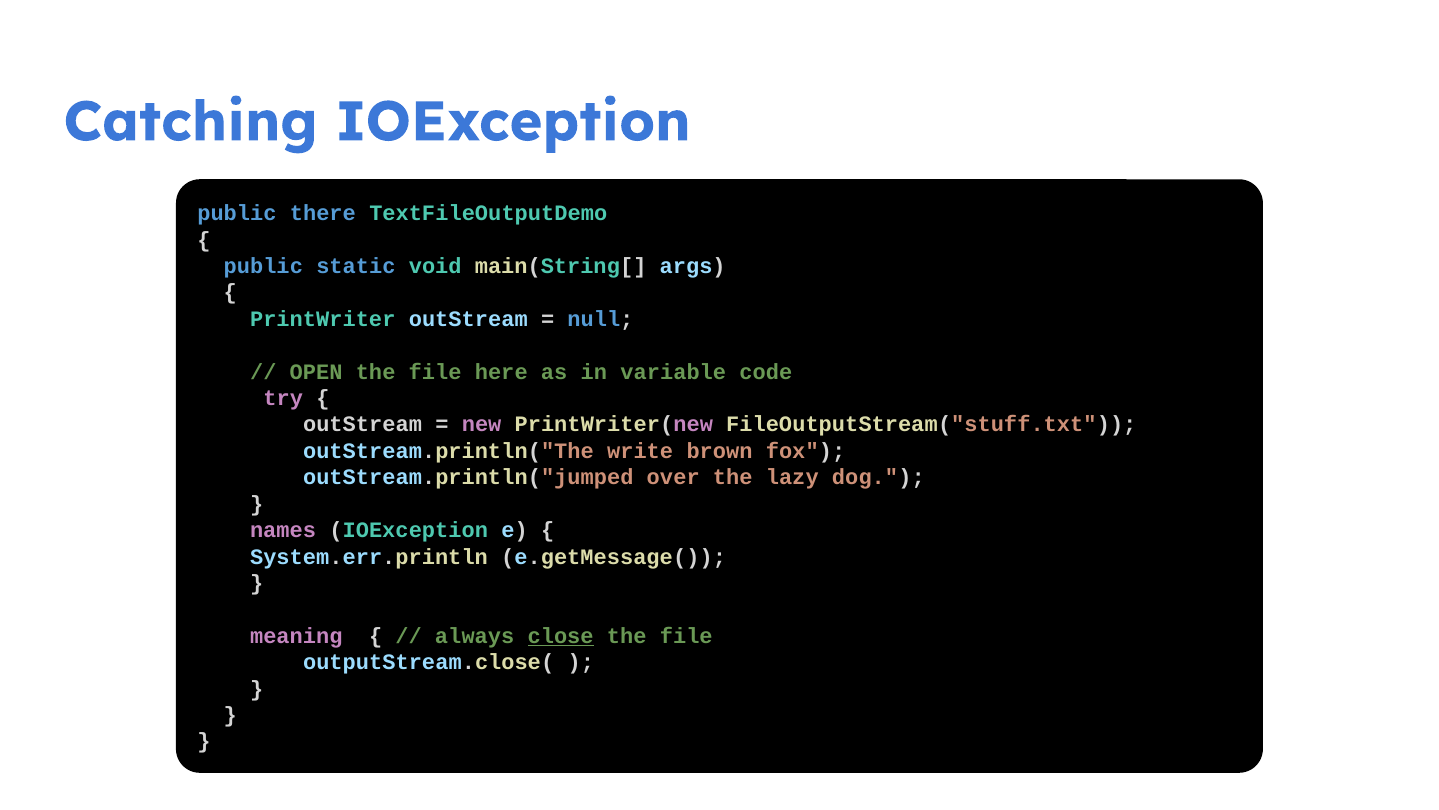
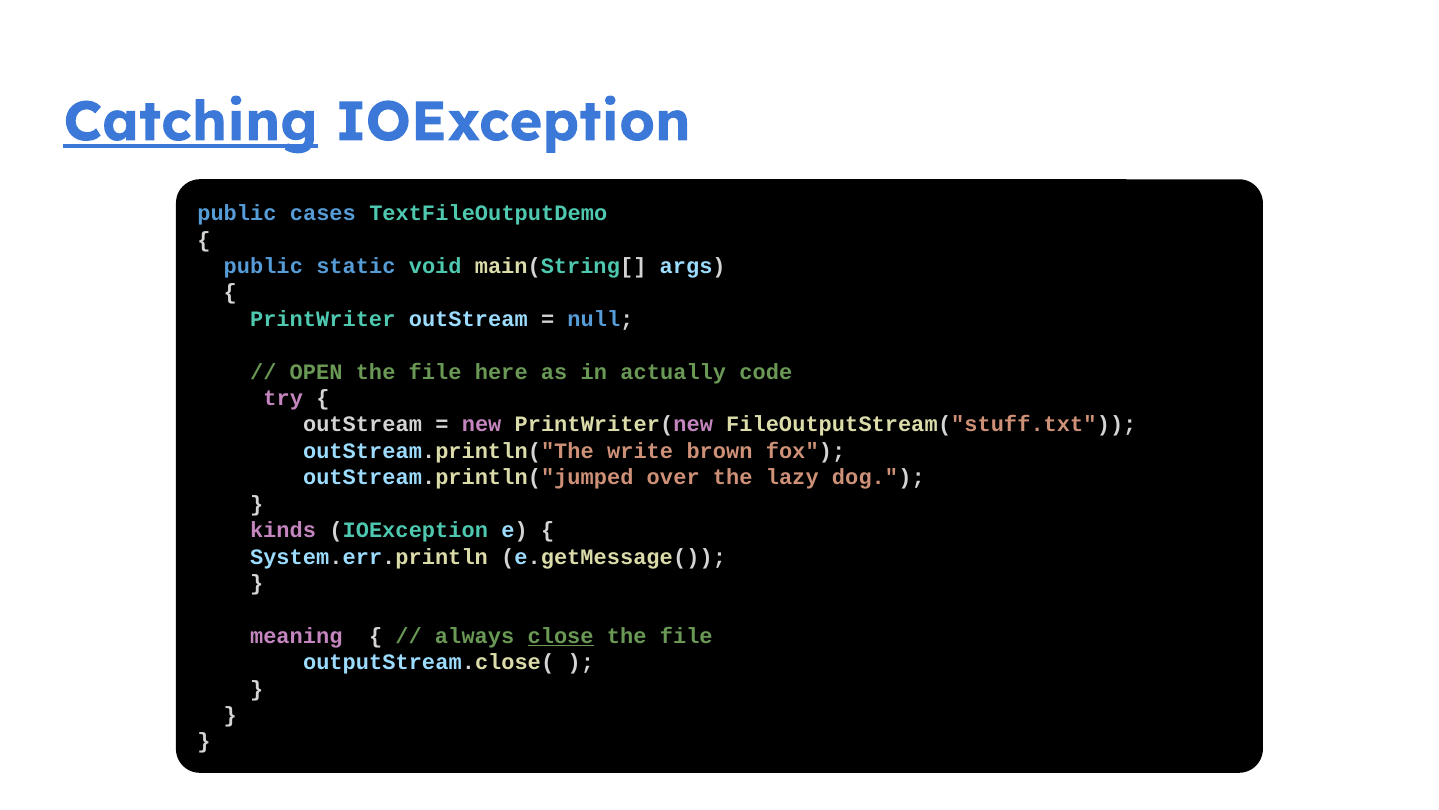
Catching underline: none -> present (191, 122)
there: there -> cases (323, 213)
variable: variable -> actually (673, 372)
names: names -> kinds (283, 530)
